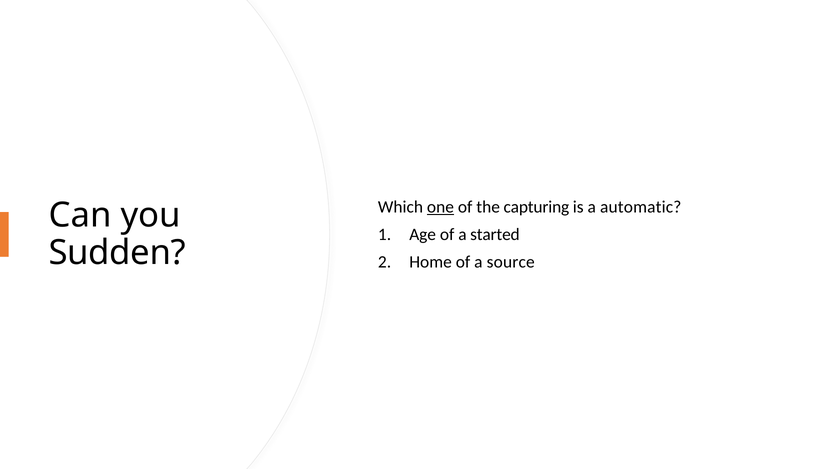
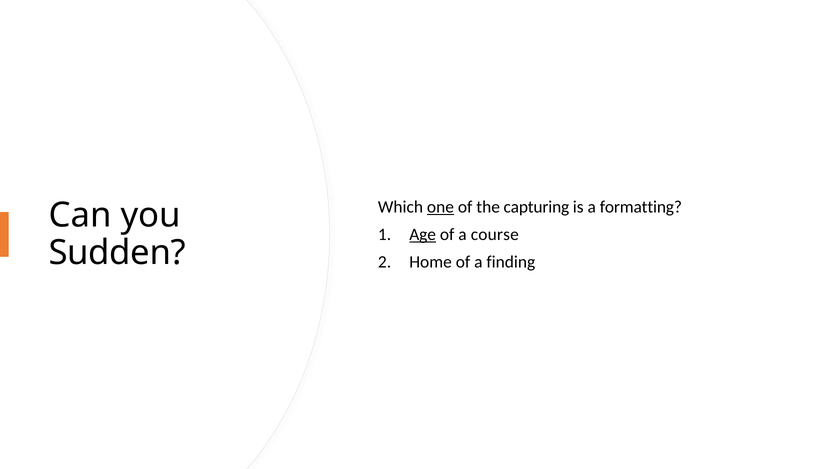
automatic: automatic -> formatting (641, 207)
Age underline: none -> present (423, 234)
started: started -> course (495, 234)
source: source -> finding (511, 262)
